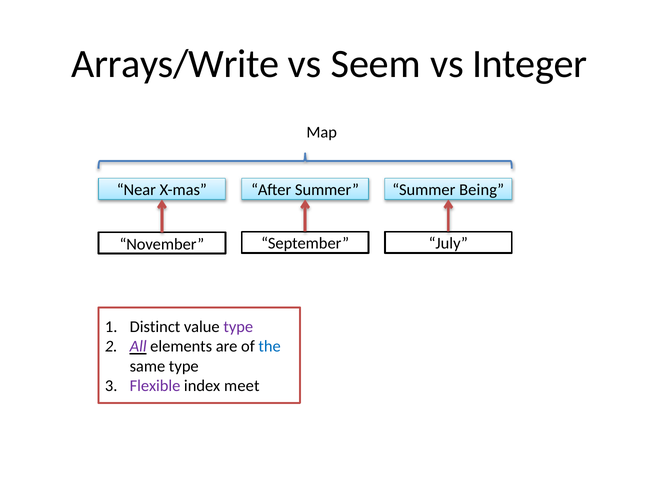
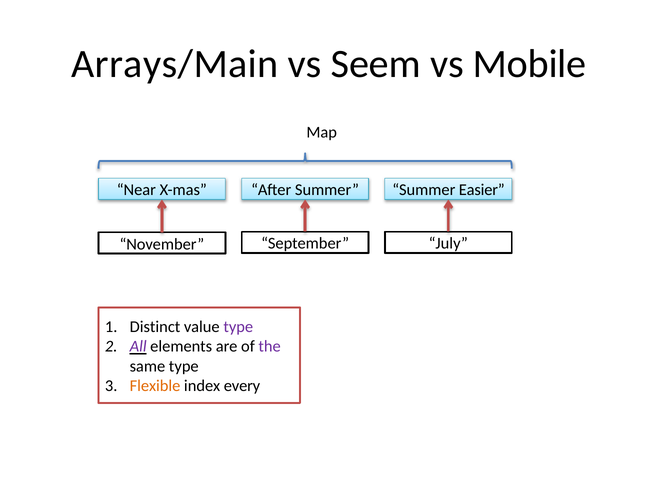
Arrays/Write: Arrays/Write -> Arrays/Main (175, 64)
Integer: Integer -> Mobile (530, 64)
Being: Being -> Easier (482, 190)
the colour: blue -> purple (270, 346)
Flexible colour: purple -> orange (155, 386)
meet: meet -> every (242, 386)
